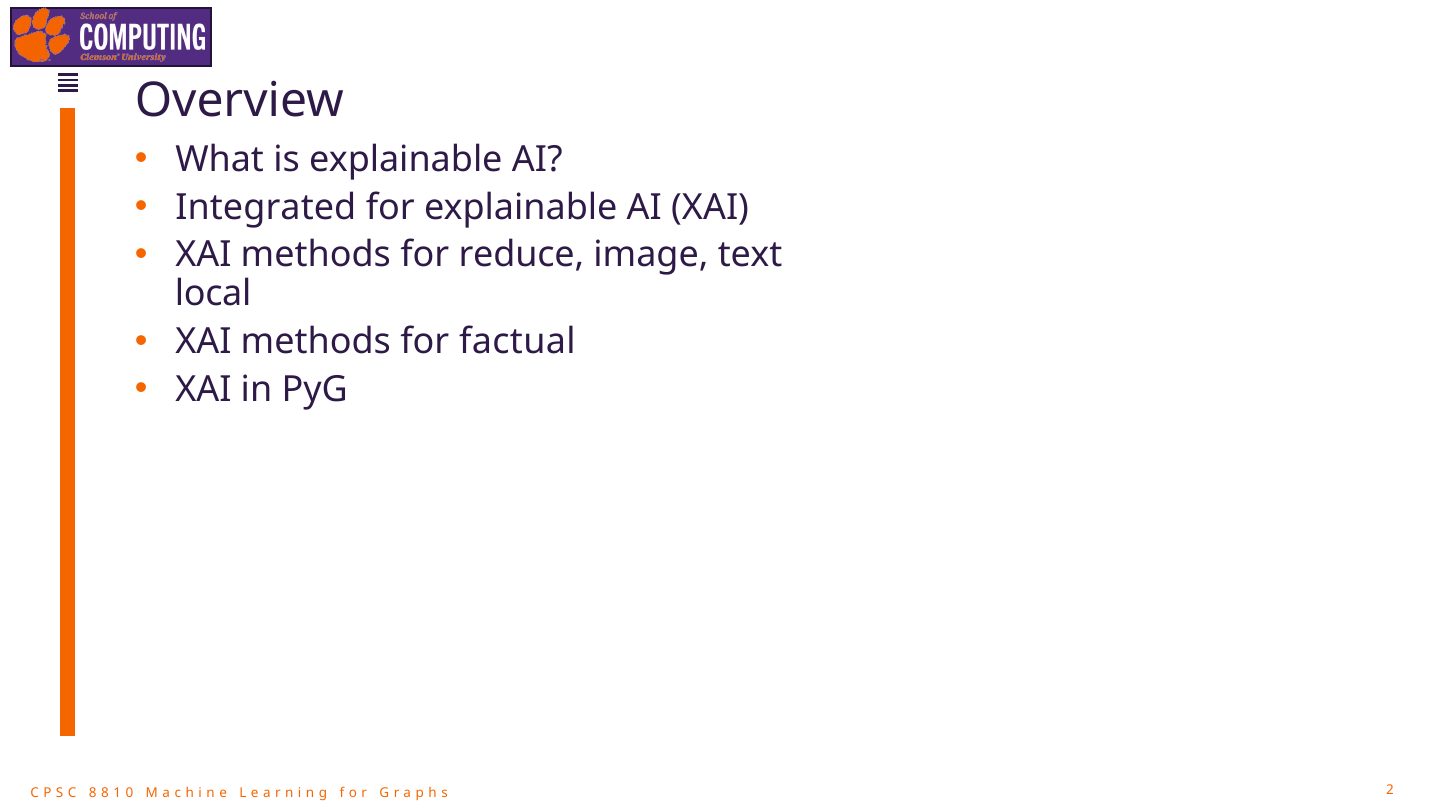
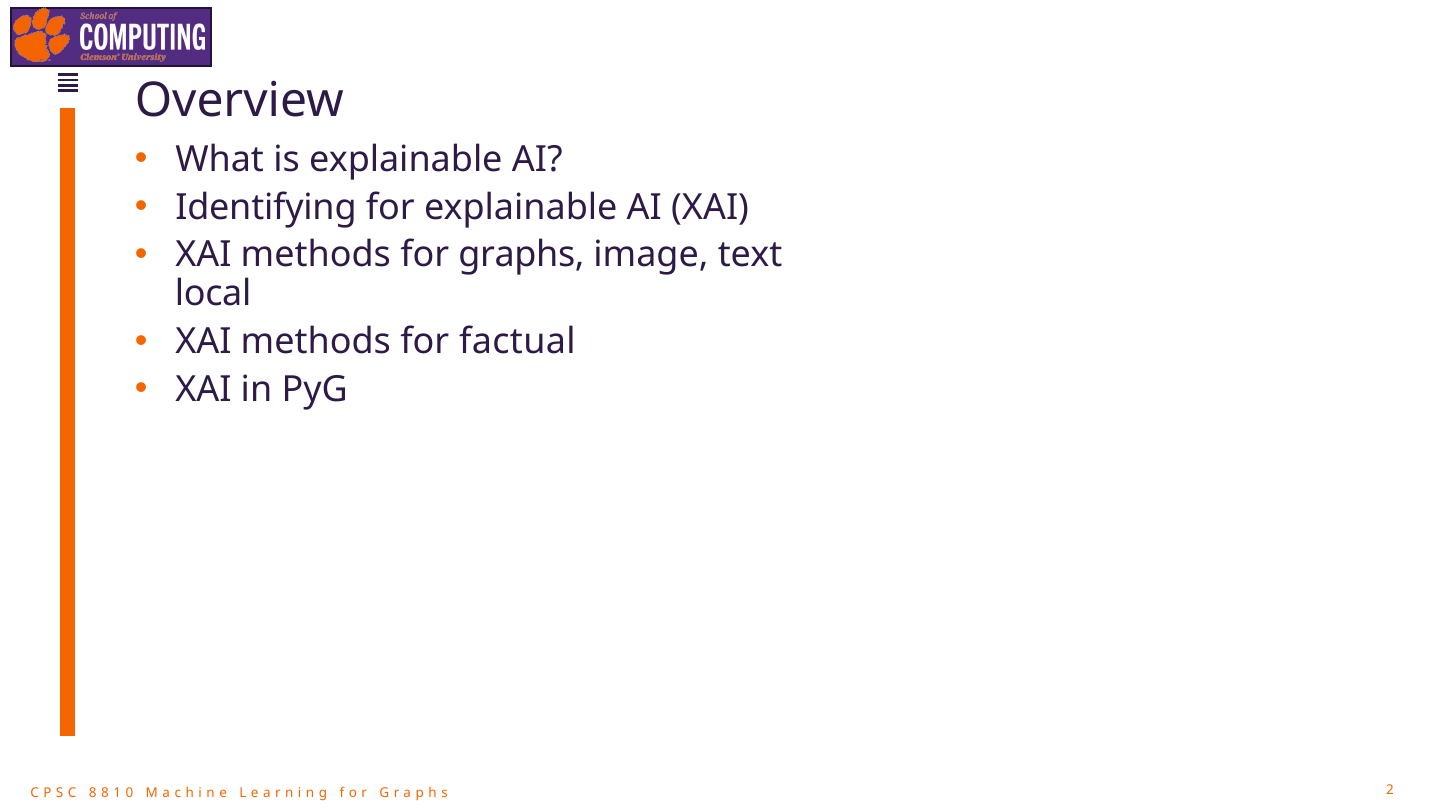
Integrated: Integrated -> Identifying (266, 207)
reduce: reduce -> graphs (521, 255)
